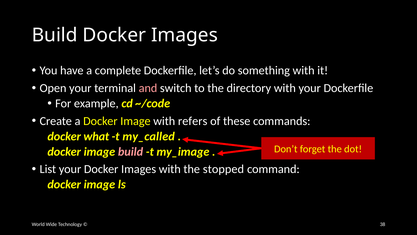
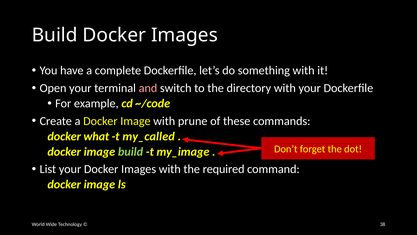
refers: refers -> prune (193, 121)
build colour: pink -> light green (131, 151)
stopped: stopped -> required (224, 169)
